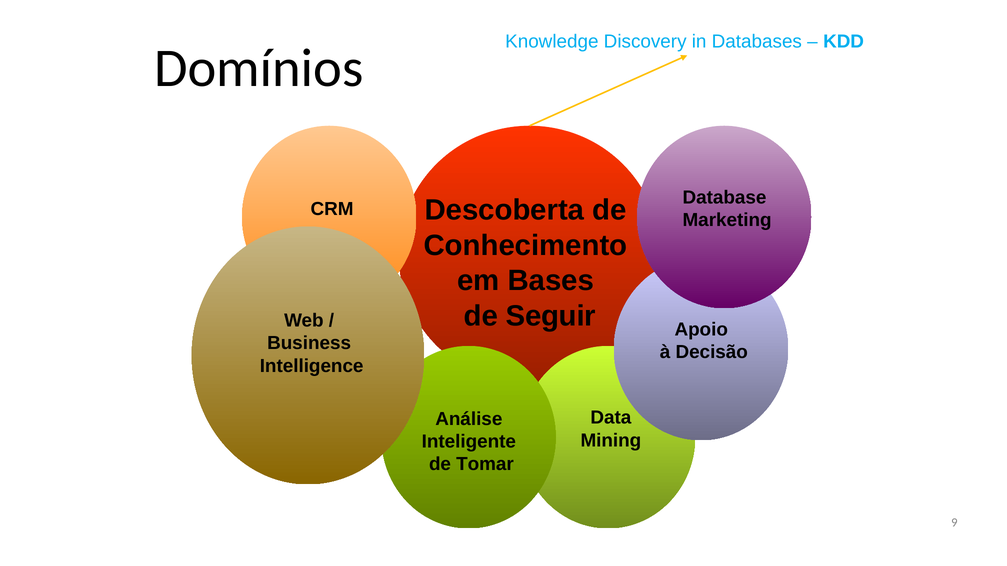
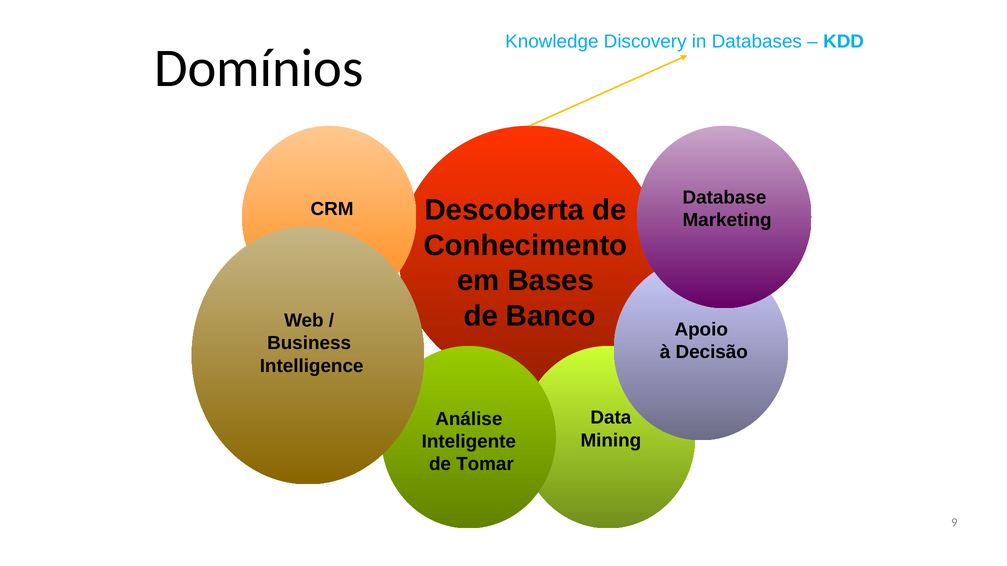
Seguir: Seguir -> Banco (551, 316)
